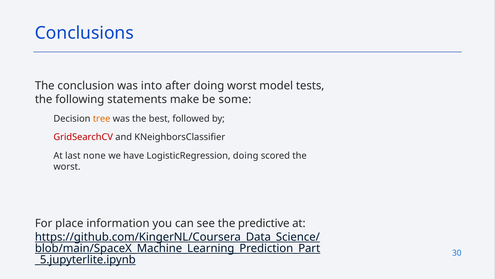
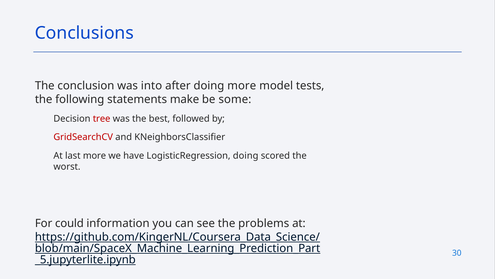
doing worst: worst -> more (242, 86)
tree colour: orange -> red (102, 119)
last none: none -> more (94, 155)
place: place -> could (69, 223)
predictive: predictive -> problems (264, 223)
